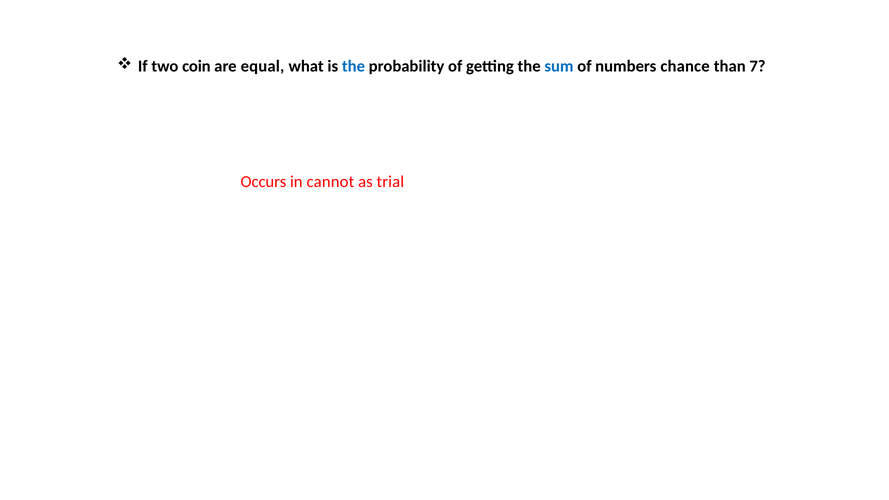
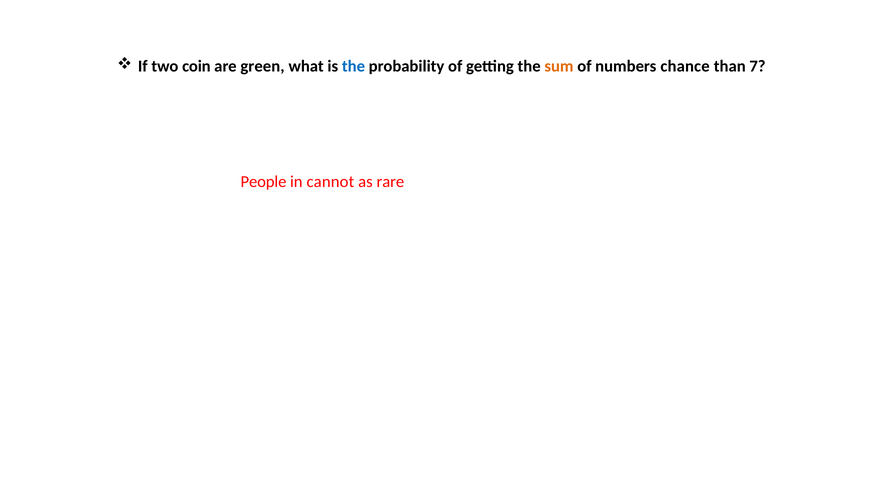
equal: equal -> green (263, 66)
sum colour: blue -> orange (559, 66)
Occurs: Occurs -> People (264, 182)
trial: trial -> rare (390, 182)
